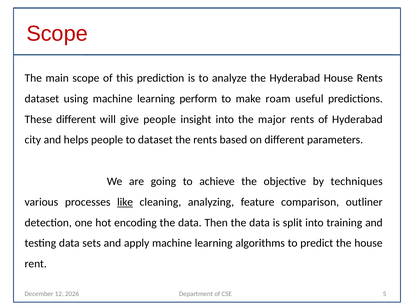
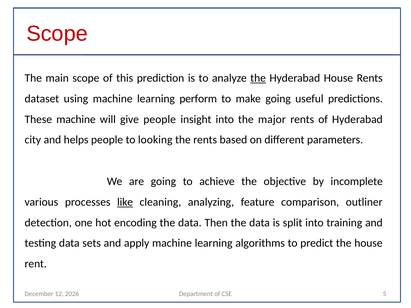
the underline: none -> present (258, 78)
make roam: roam -> going (278, 99)
These different: different -> machine (76, 119)
to dataset: dataset -> looking (155, 140)
techniques: techniques -> incomplete (357, 182)
